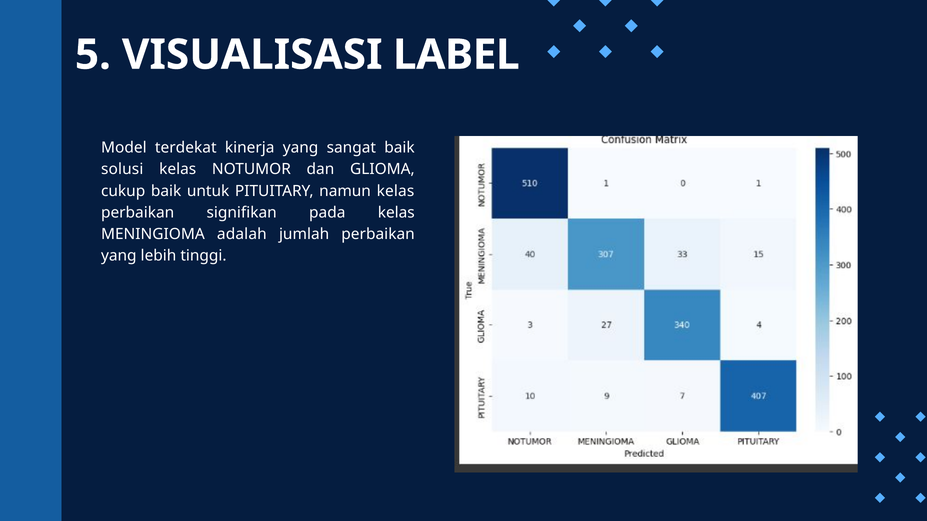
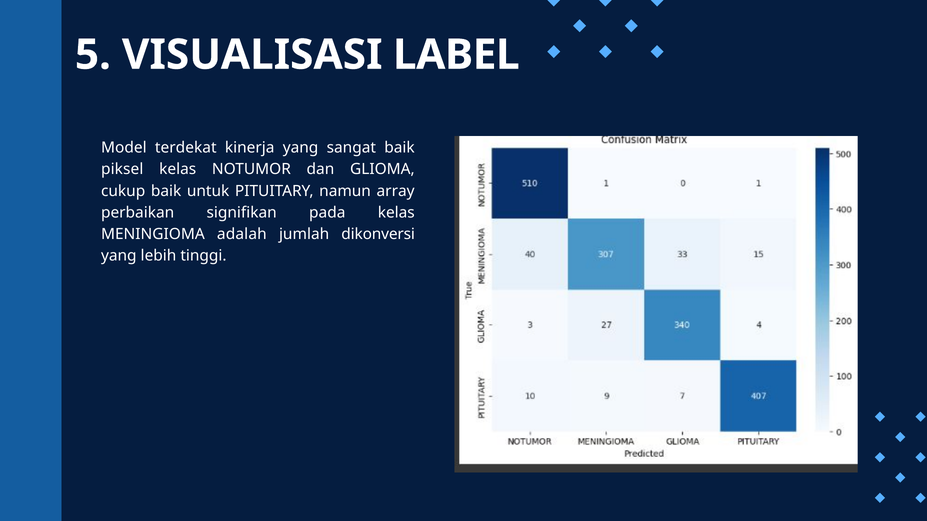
solusi: solusi -> piksel (122, 169)
namun kelas: kelas -> array (396, 191)
jumlah perbaikan: perbaikan -> dikonversi (378, 234)
